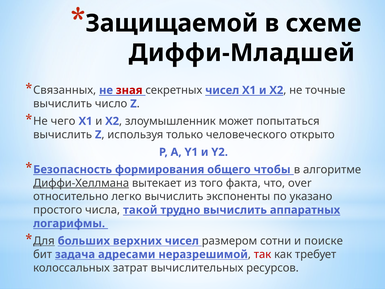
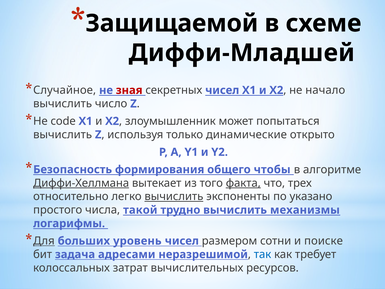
Связанных: Связанных -> Случайное (65, 90)
точные: точные -> начало (325, 90)
чего: чего -> code (63, 121)
человеческого: человеческого -> динамические (246, 135)
факта underline: none -> present (243, 183)
over: over -> трех (300, 183)
вычислить underline: none -> present (174, 196)
аппаратных: аппаратных -> механизмы (305, 210)
верхних: верхних -> уровень (137, 241)
так colour: red -> blue (263, 254)
